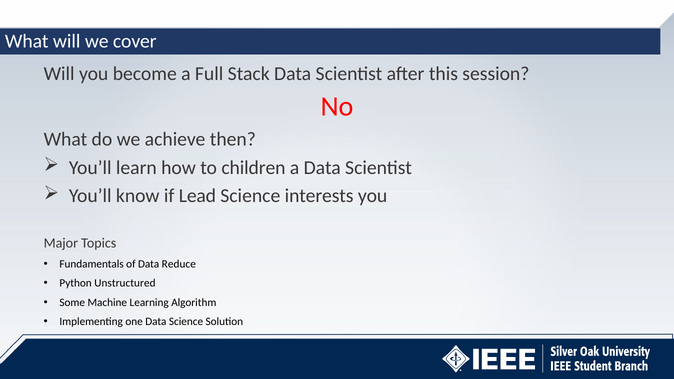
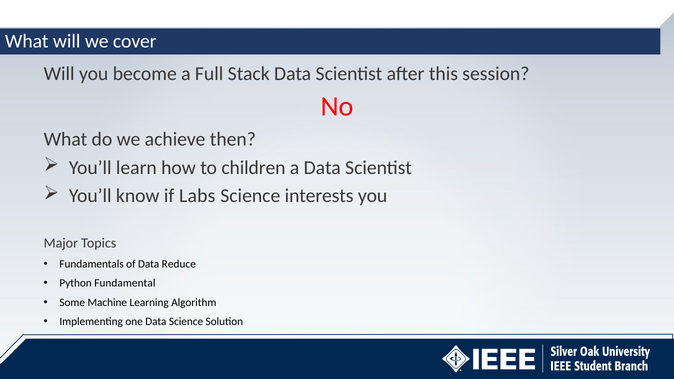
Lead: Lead -> Labs (197, 196)
Unstructured: Unstructured -> Fundamental (125, 283)
